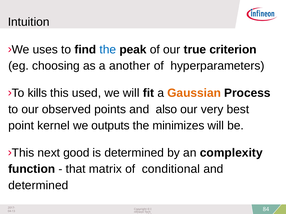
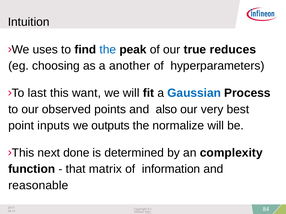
criterion: criterion -> reduces (233, 50)
kills: kills -> last (37, 93)
used: used -> want (86, 93)
Gaussian colour: orange -> blue (194, 93)
kernel: kernel -> inputs (54, 126)
minimizes: minimizes -> normalize (178, 126)
good: good -> done (76, 153)
conditional: conditional -> information (171, 169)
determined: determined -> reasonable (38, 186)
